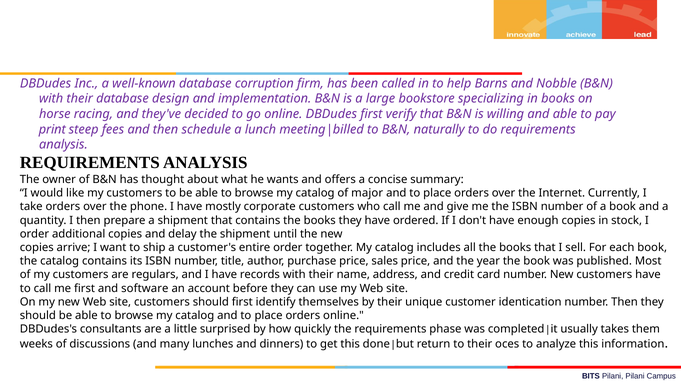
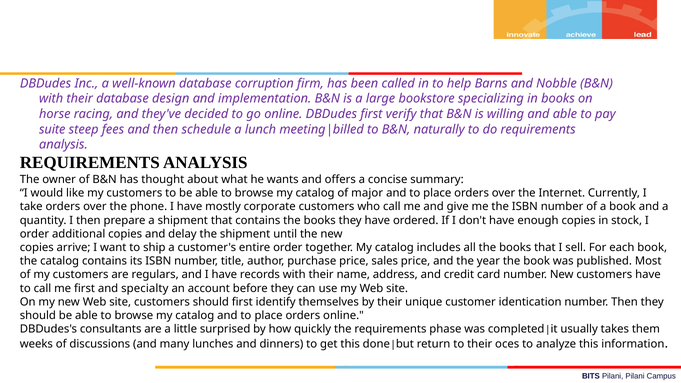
print: print -> suite (52, 129)
software: software -> specialty (145, 288)
